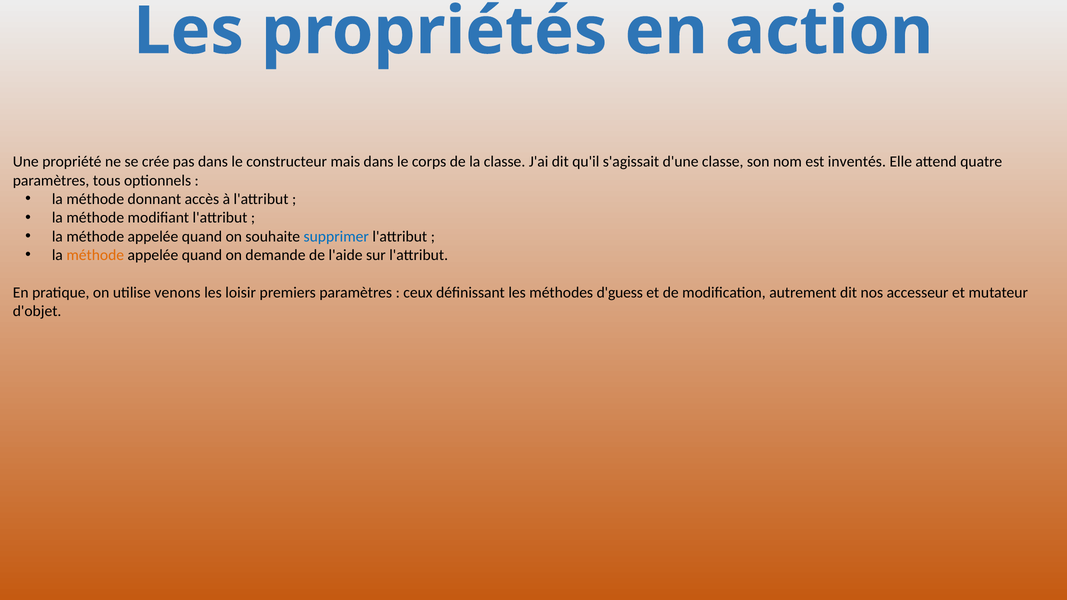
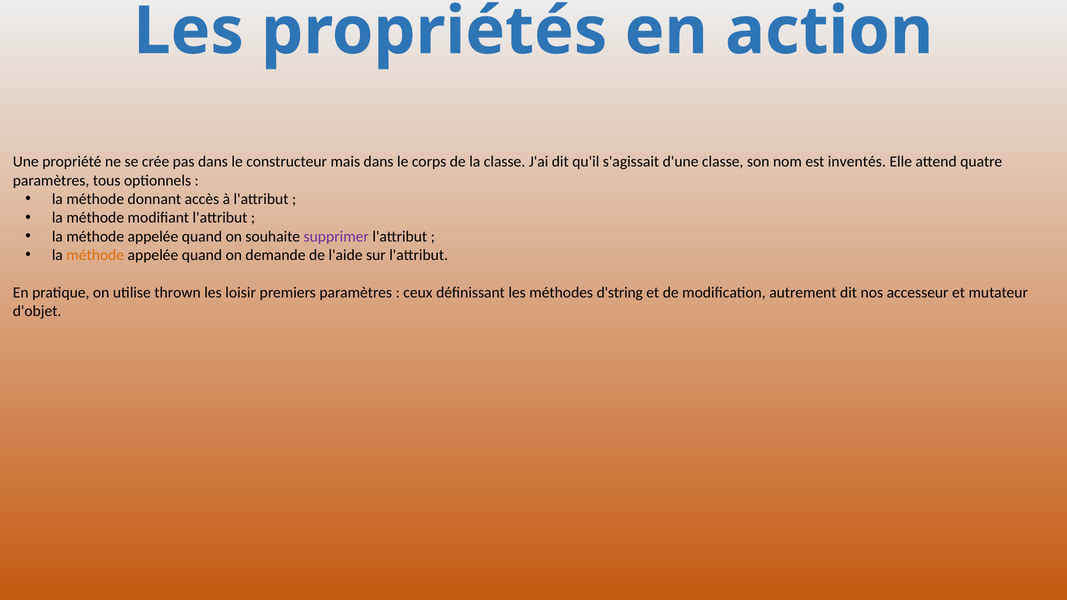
supprimer colour: blue -> purple (336, 237)
venons: venons -> thrown (178, 293)
d'guess: d'guess -> d'string (620, 293)
